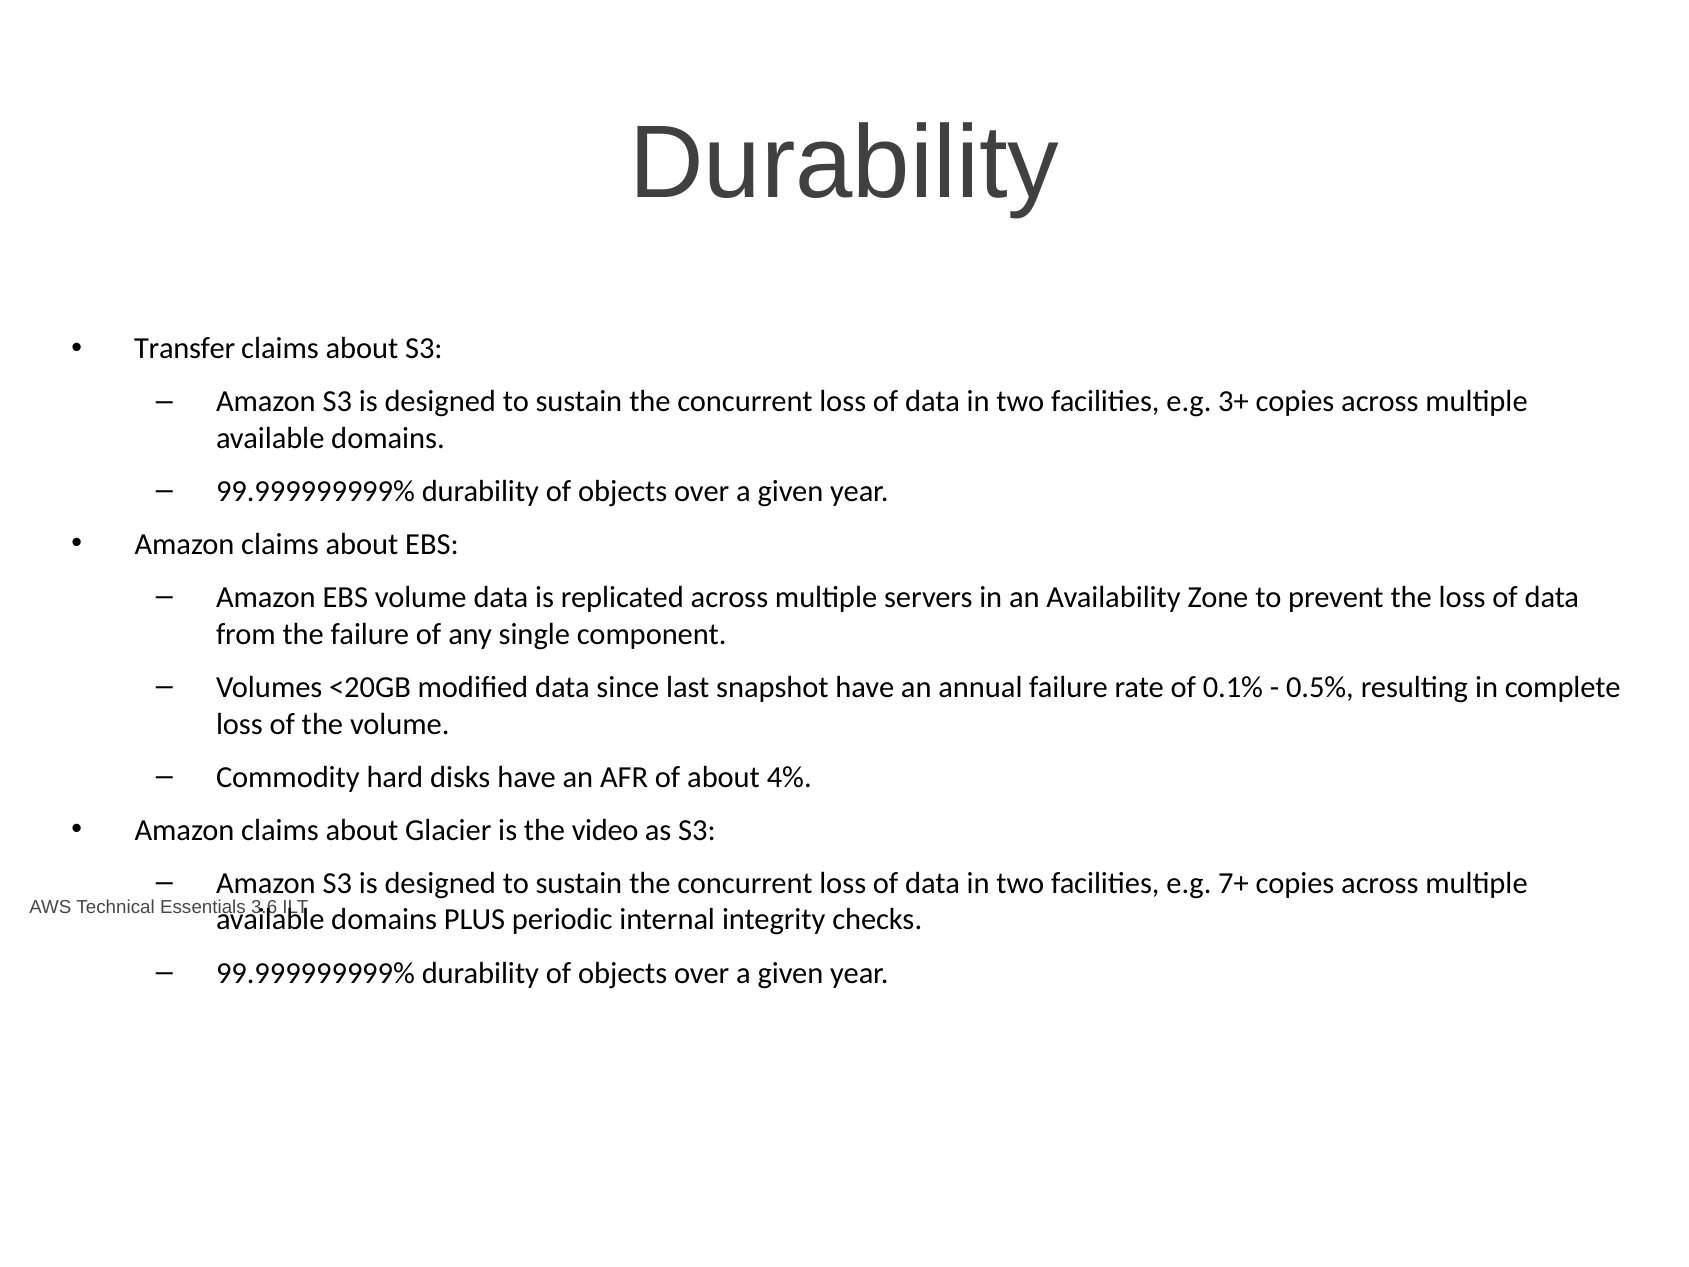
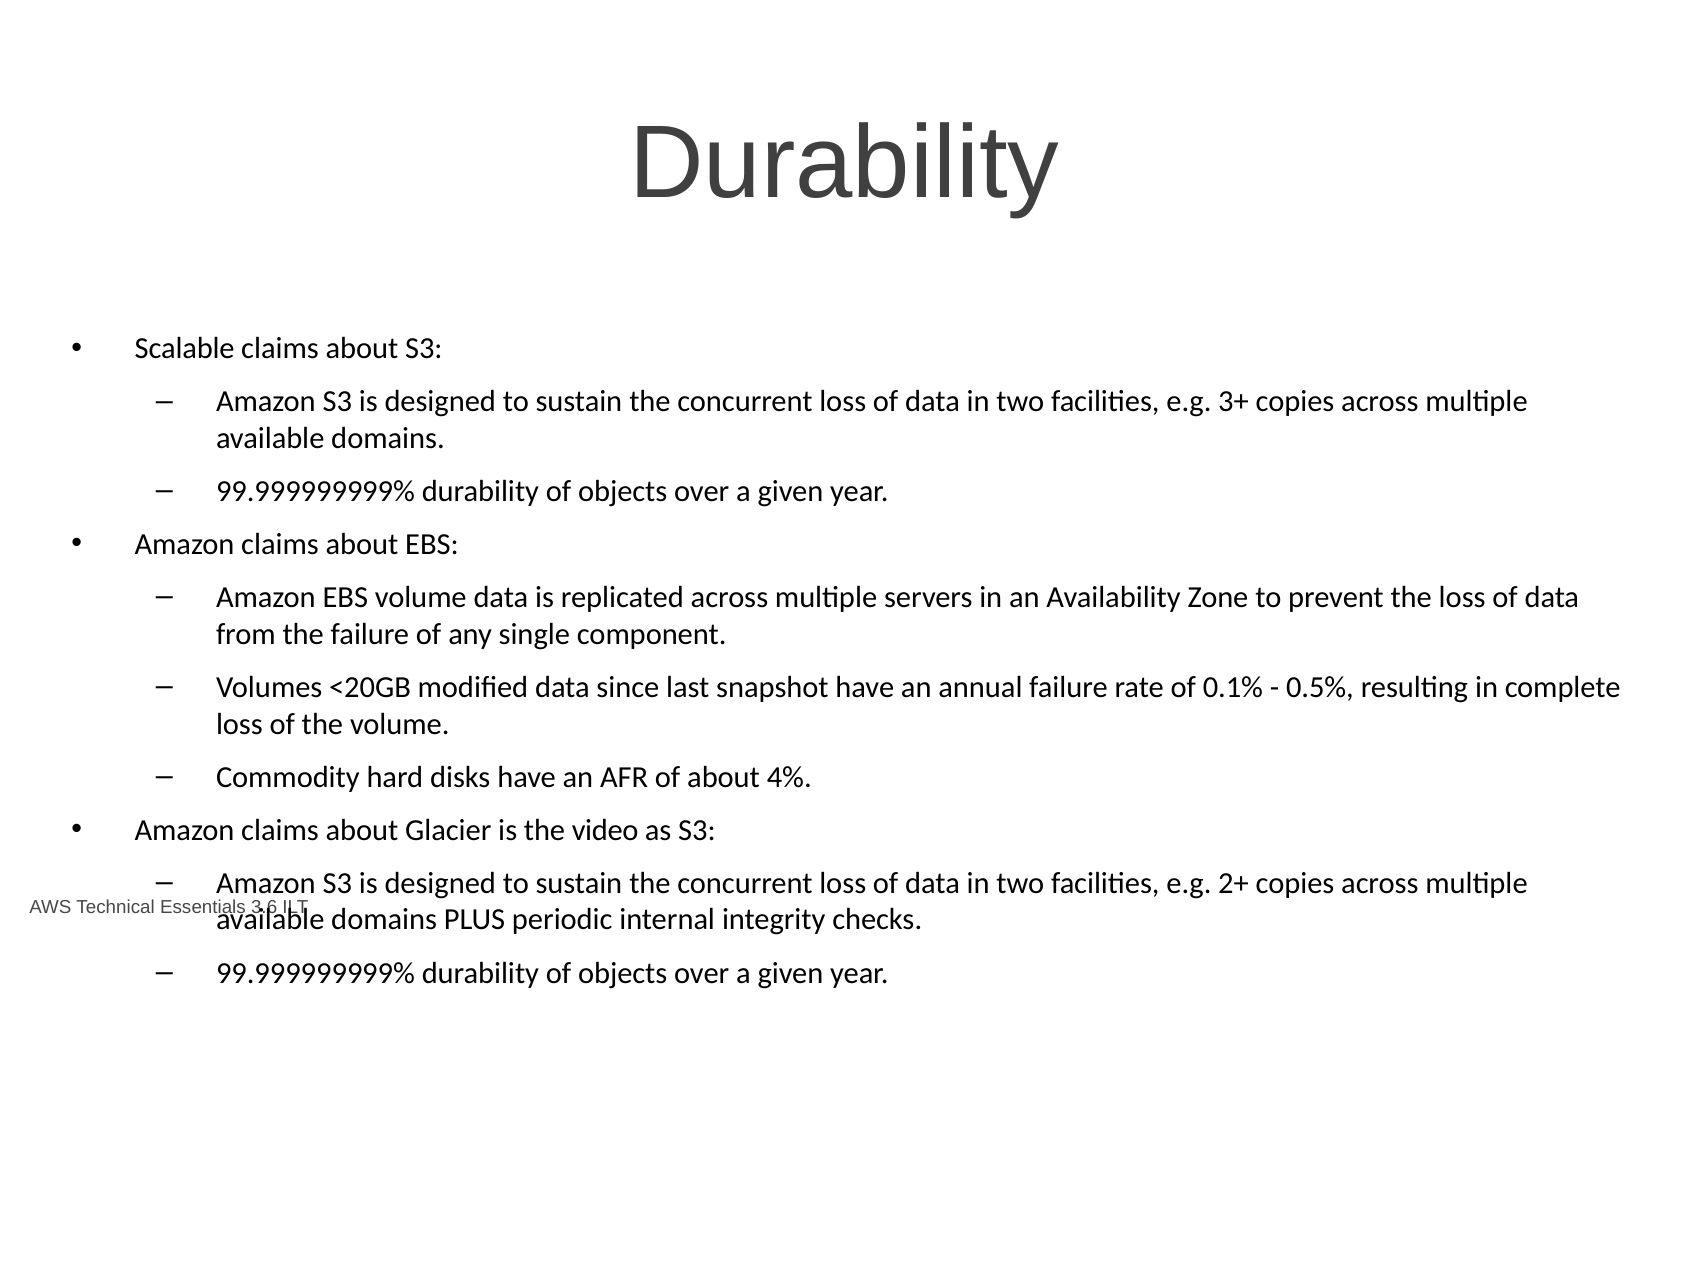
Transfer: Transfer -> Scalable (185, 349)
7+: 7+ -> 2+ (1234, 883)
